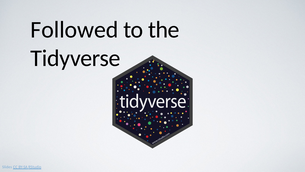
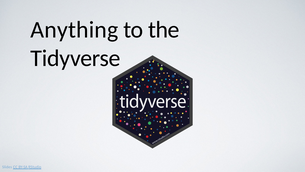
Followed: Followed -> Anything (74, 30)
